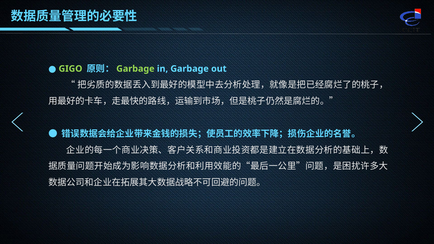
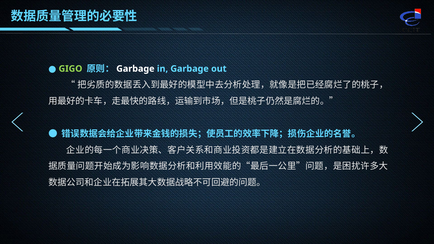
Garbage colour: light green -> white (135, 69)
